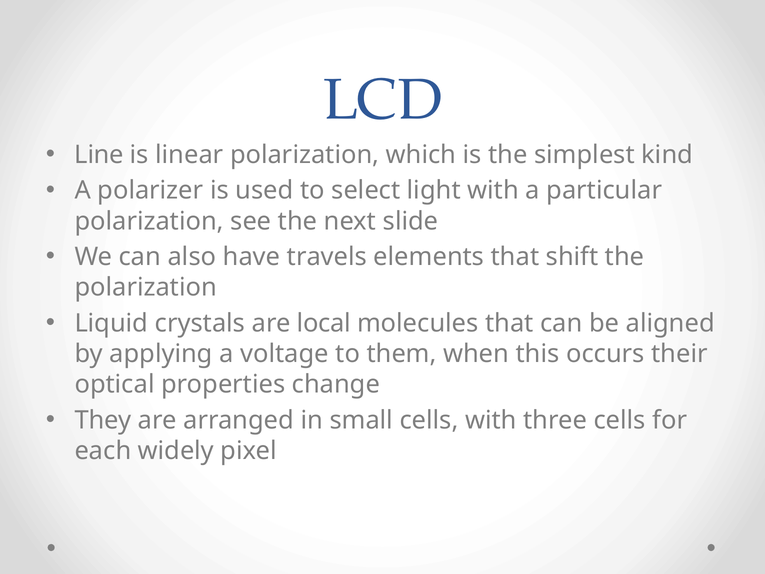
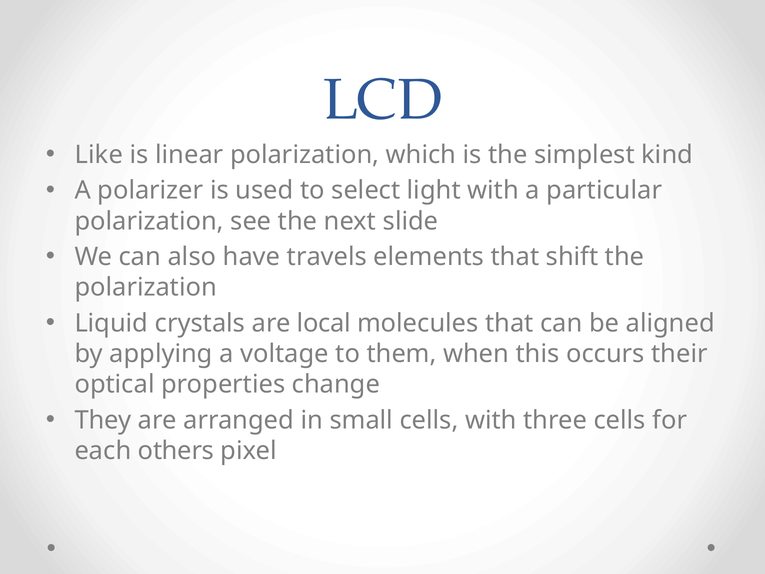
Line: Line -> Like (99, 155)
widely: widely -> others (176, 451)
